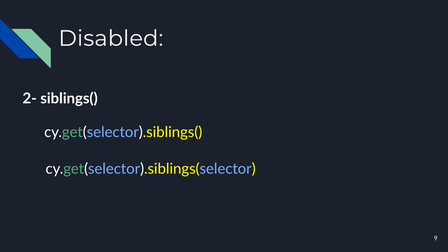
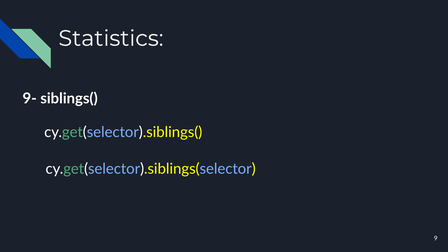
Disabled: Disabled -> Statistics (111, 38)
2-: 2- -> 9- (30, 99)
